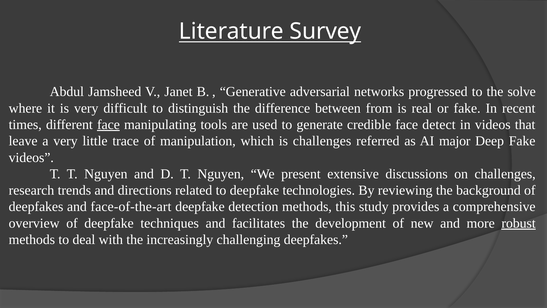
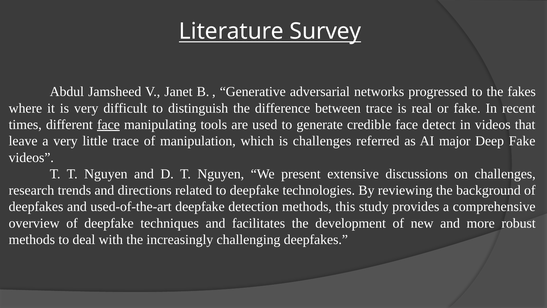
solve: solve -> fakes (522, 92)
between from: from -> trace (379, 108)
face-of-the-art: face-of-the-art -> used-of-the-art (131, 207)
robust underline: present -> none (519, 223)
